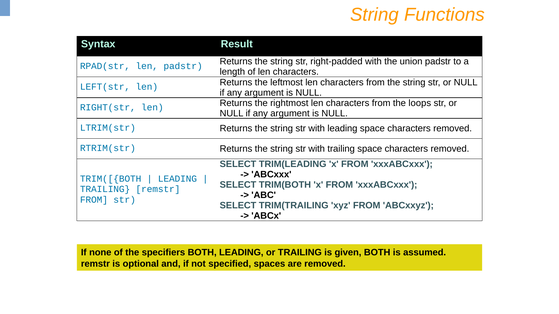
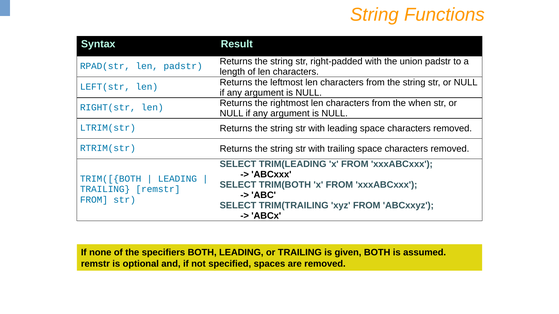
loops: loops -> when (420, 103)
